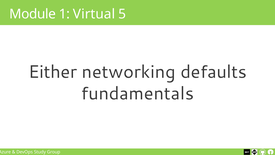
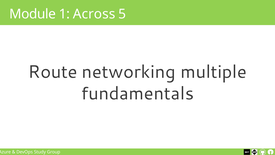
Virtual: Virtual -> Across (94, 14)
Either: Either -> Route (53, 72)
defaults: defaults -> multiple (214, 72)
